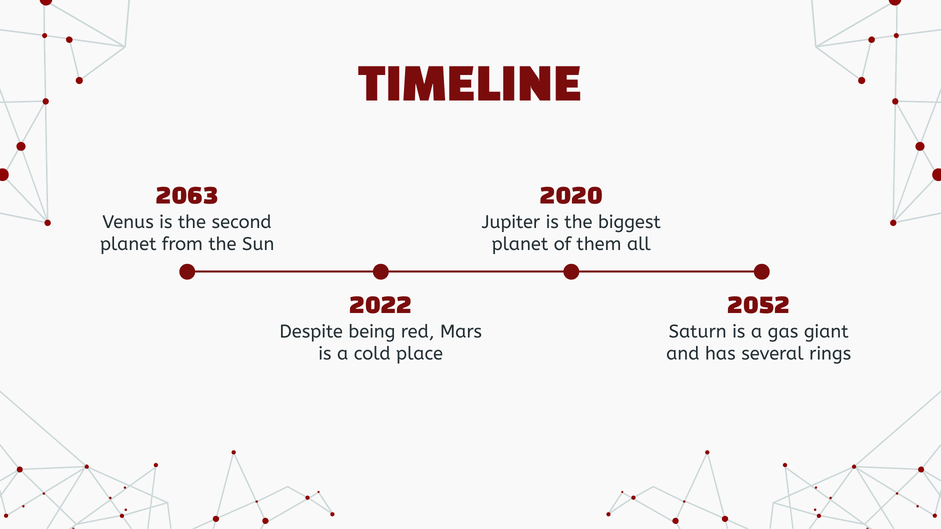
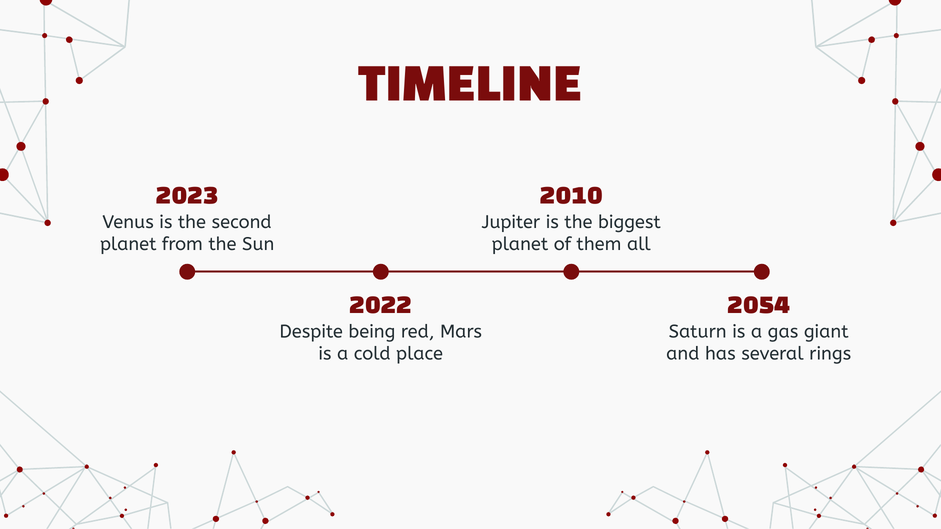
2063: 2063 -> 2023 (187, 195)
2020: 2020 -> 2010 (571, 195)
2052: 2052 -> 2054 (759, 305)
